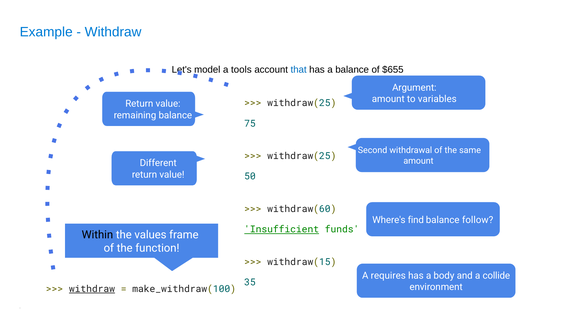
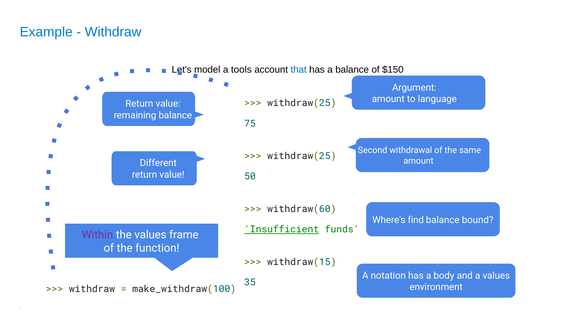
$655: $655 -> $150 (393, 70)
variables: variables -> language (437, 99)
follow: follow -> bound (478, 220)
Within colour: black -> purple (97, 235)
requires: requires -> notation (388, 276)
a collide: collide -> values (496, 276)
withdraw underline: present -> none (92, 289)
